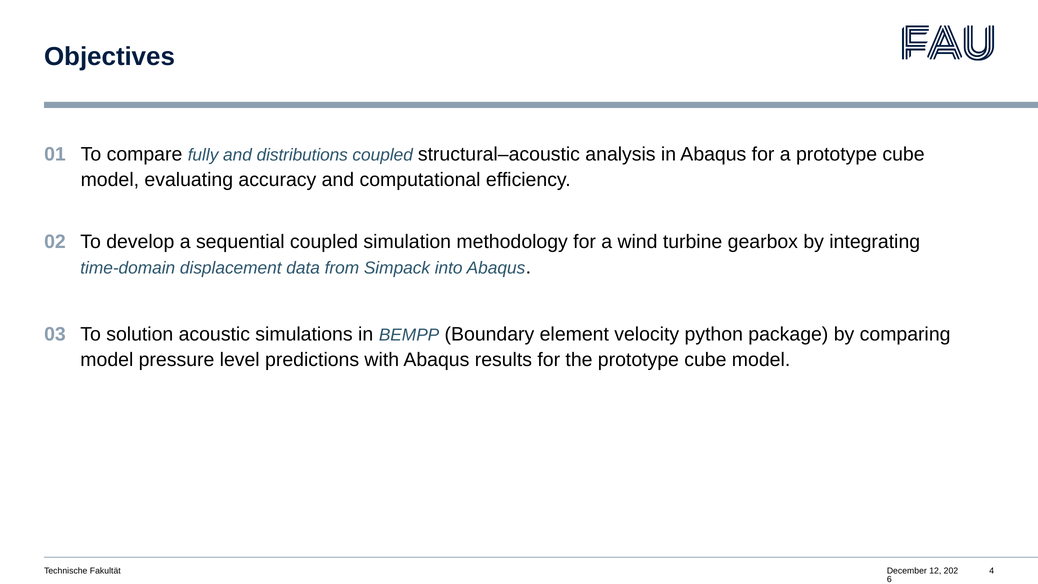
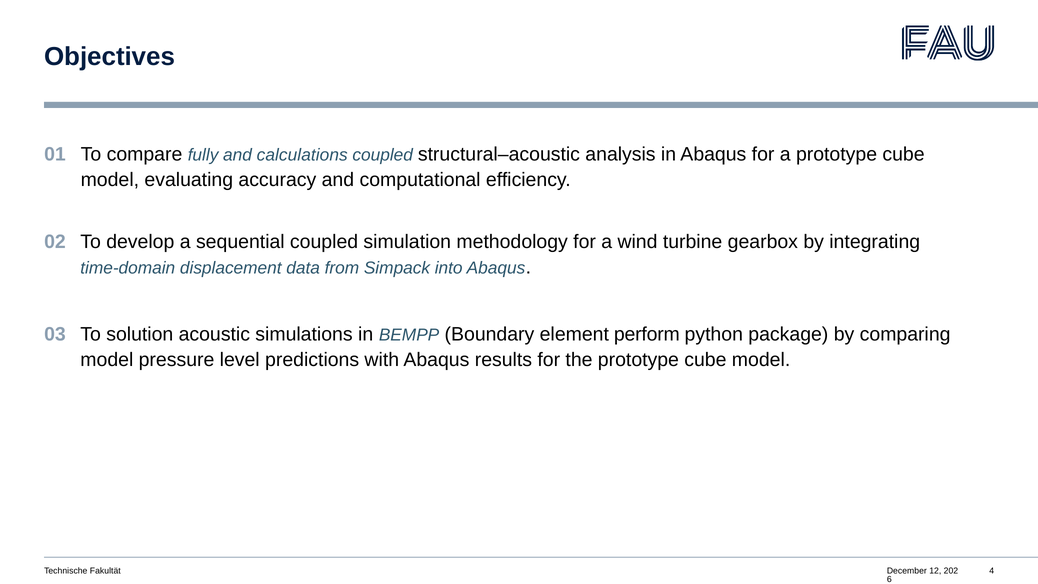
distributions: distributions -> calculations (302, 155)
velocity: velocity -> perform (647, 334)
